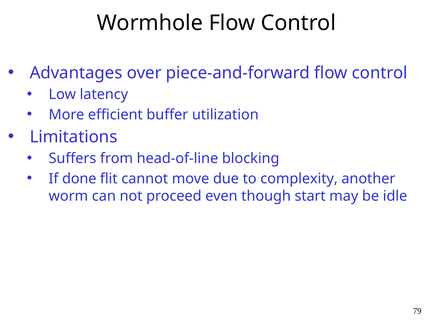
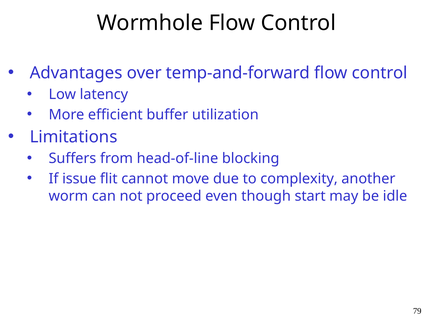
piece-and-forward: piece-and-forward -> temp-and-forward (238, 73)
done: done -> issue (79, 179)
